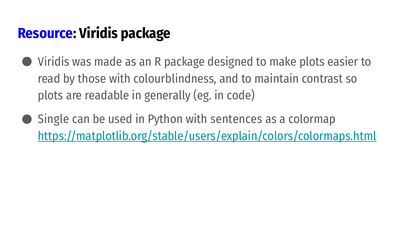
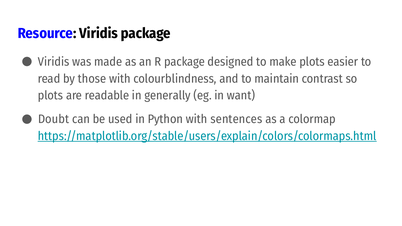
code: code -> want (241, 96)
Single: Single -> Doubt (54, 119)
